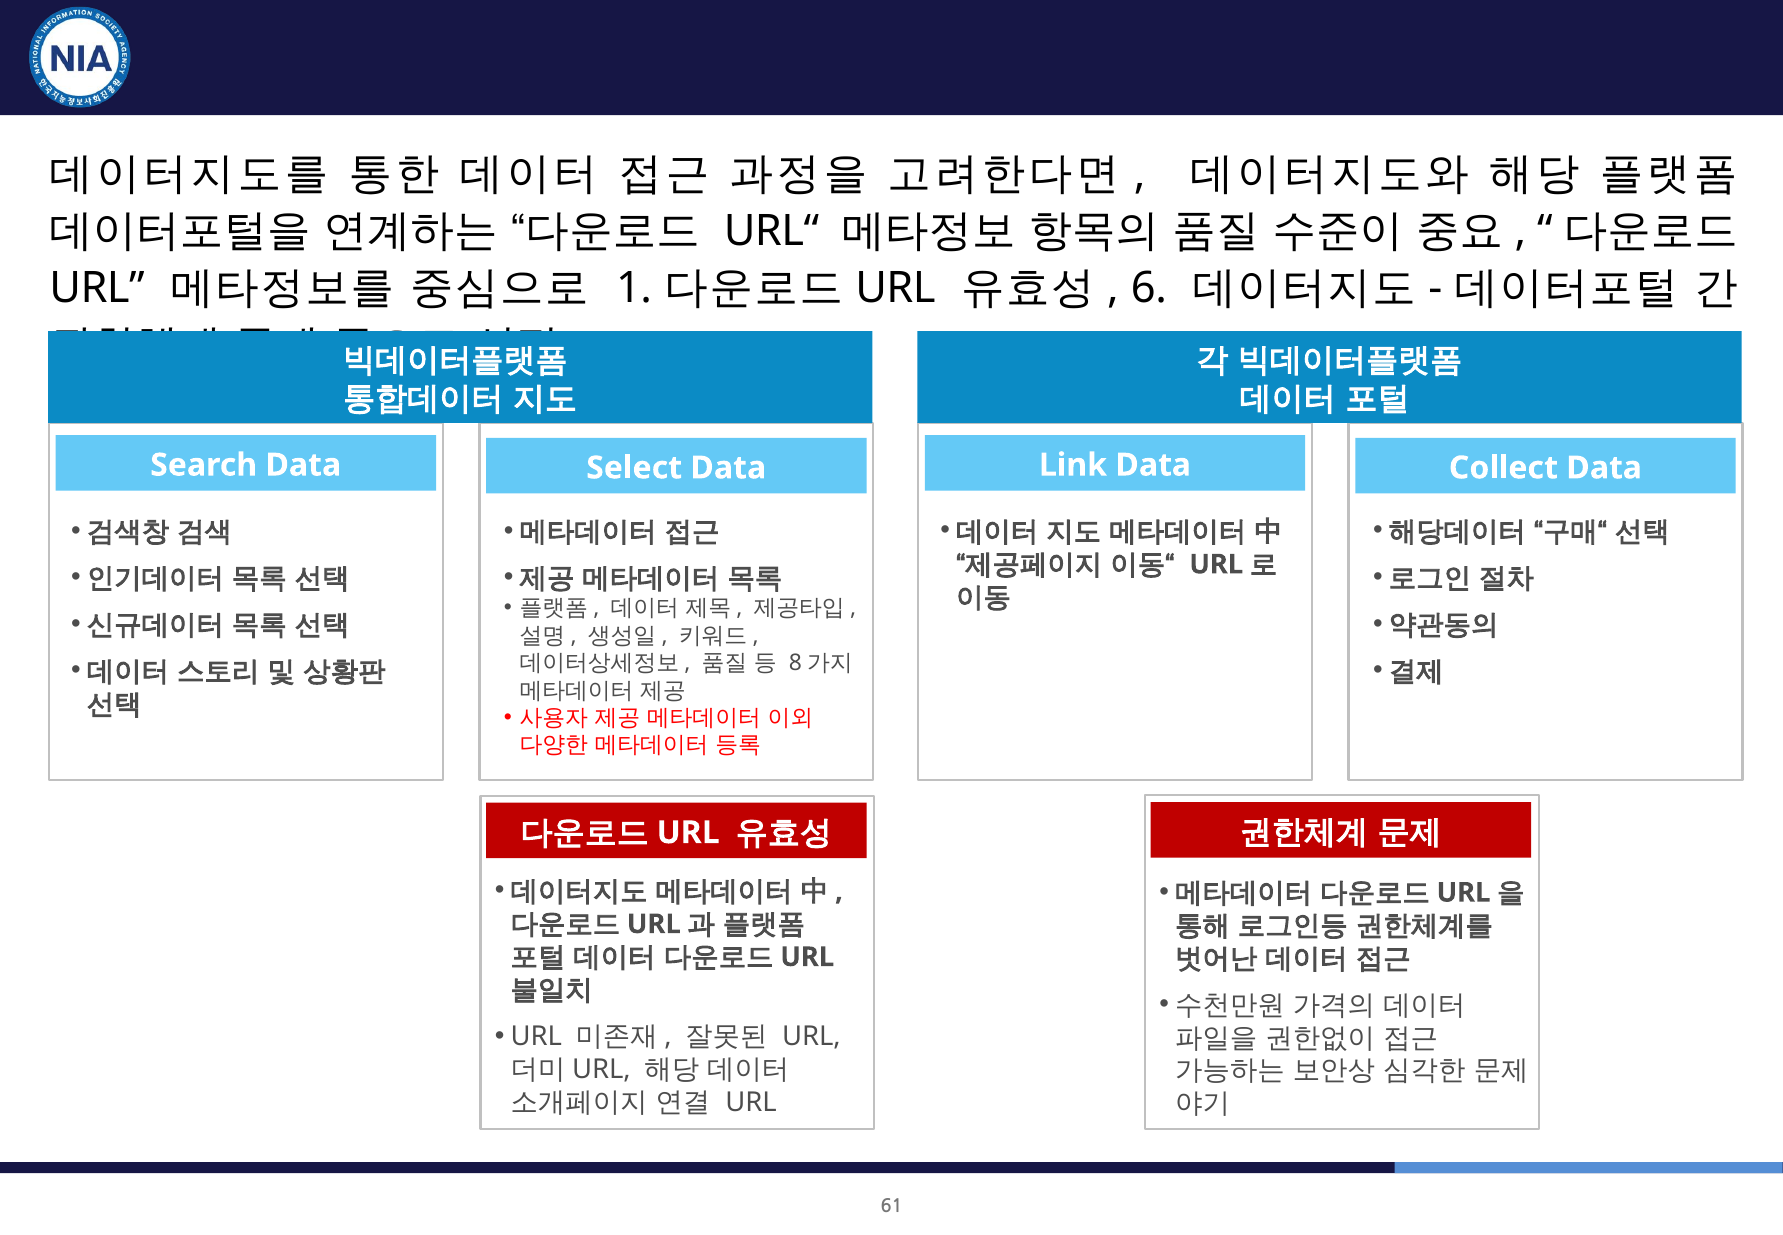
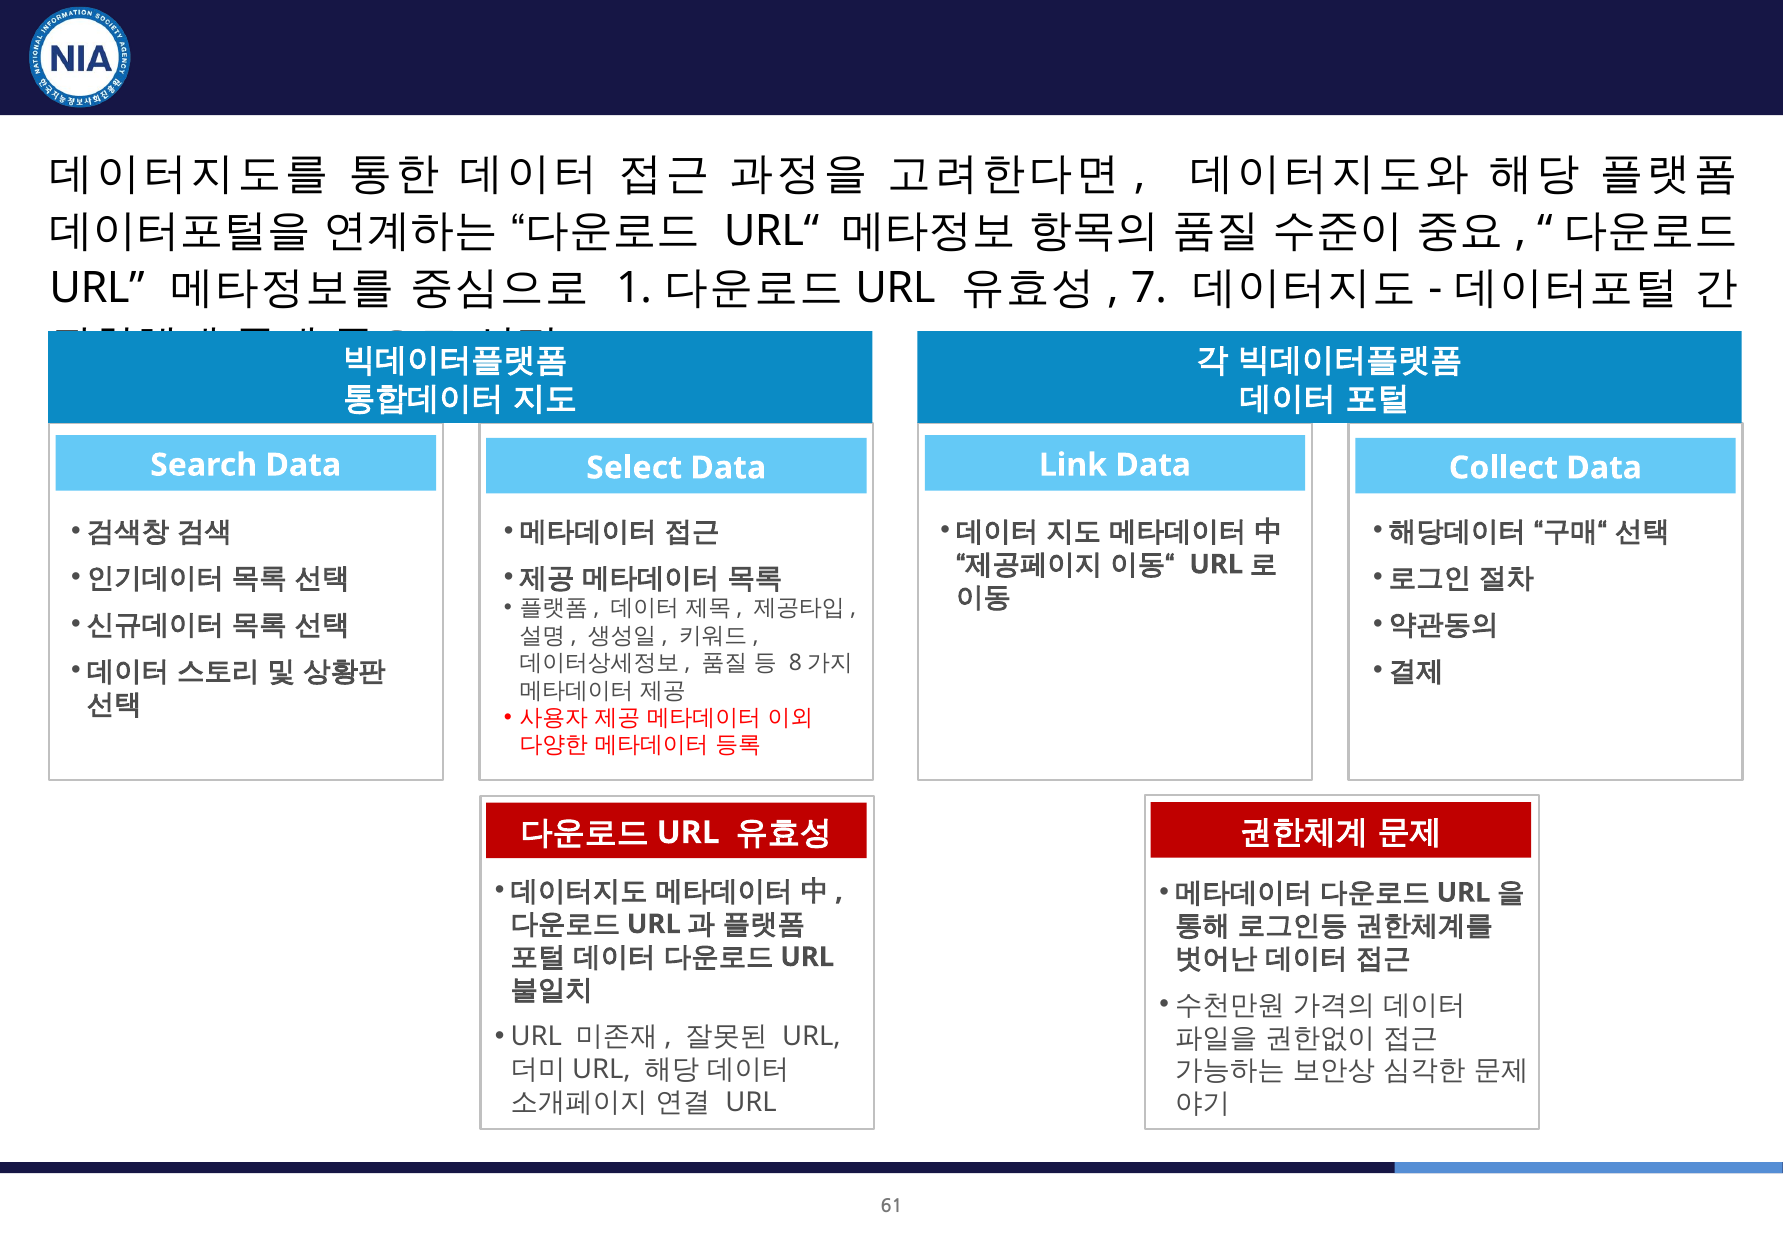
6: 6 -> 7 (1149, 288)
